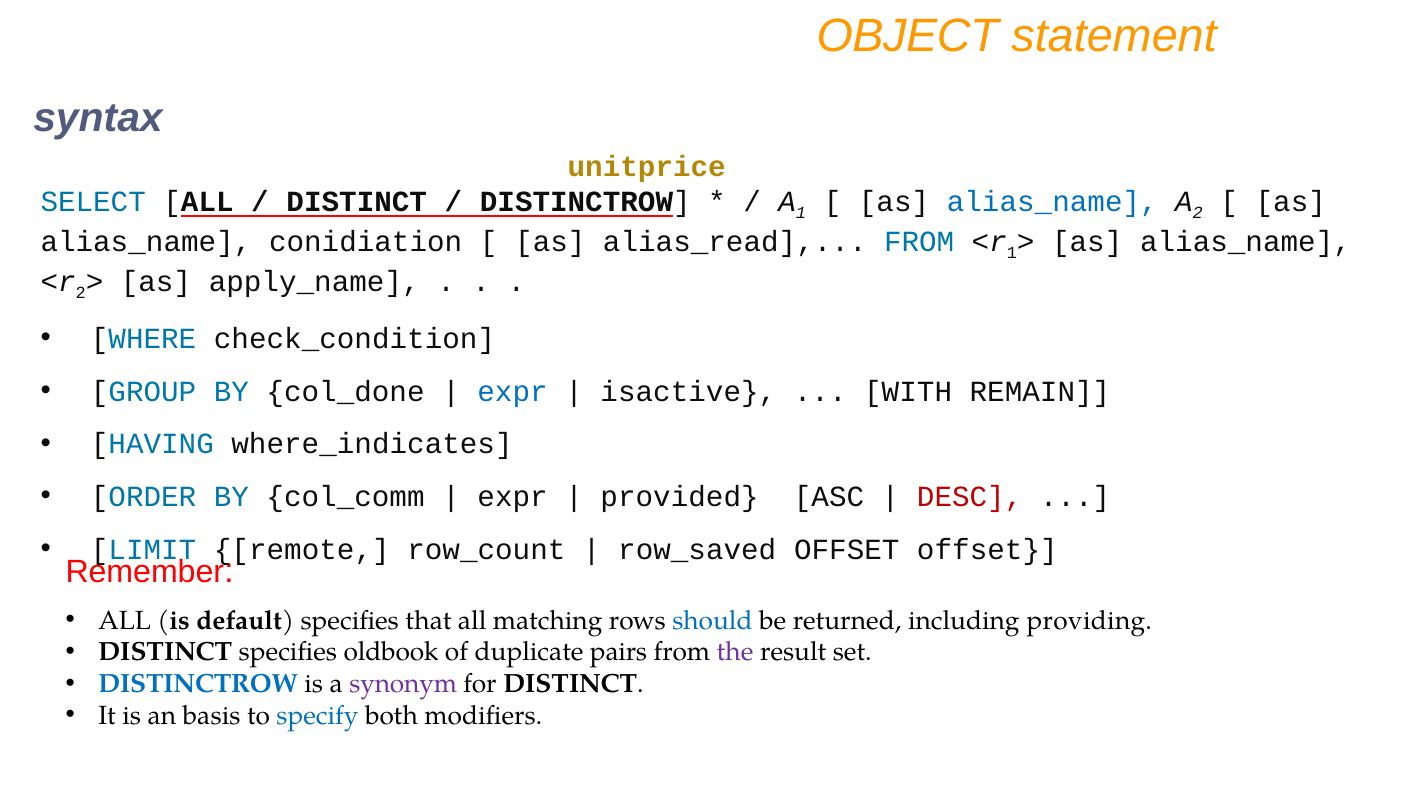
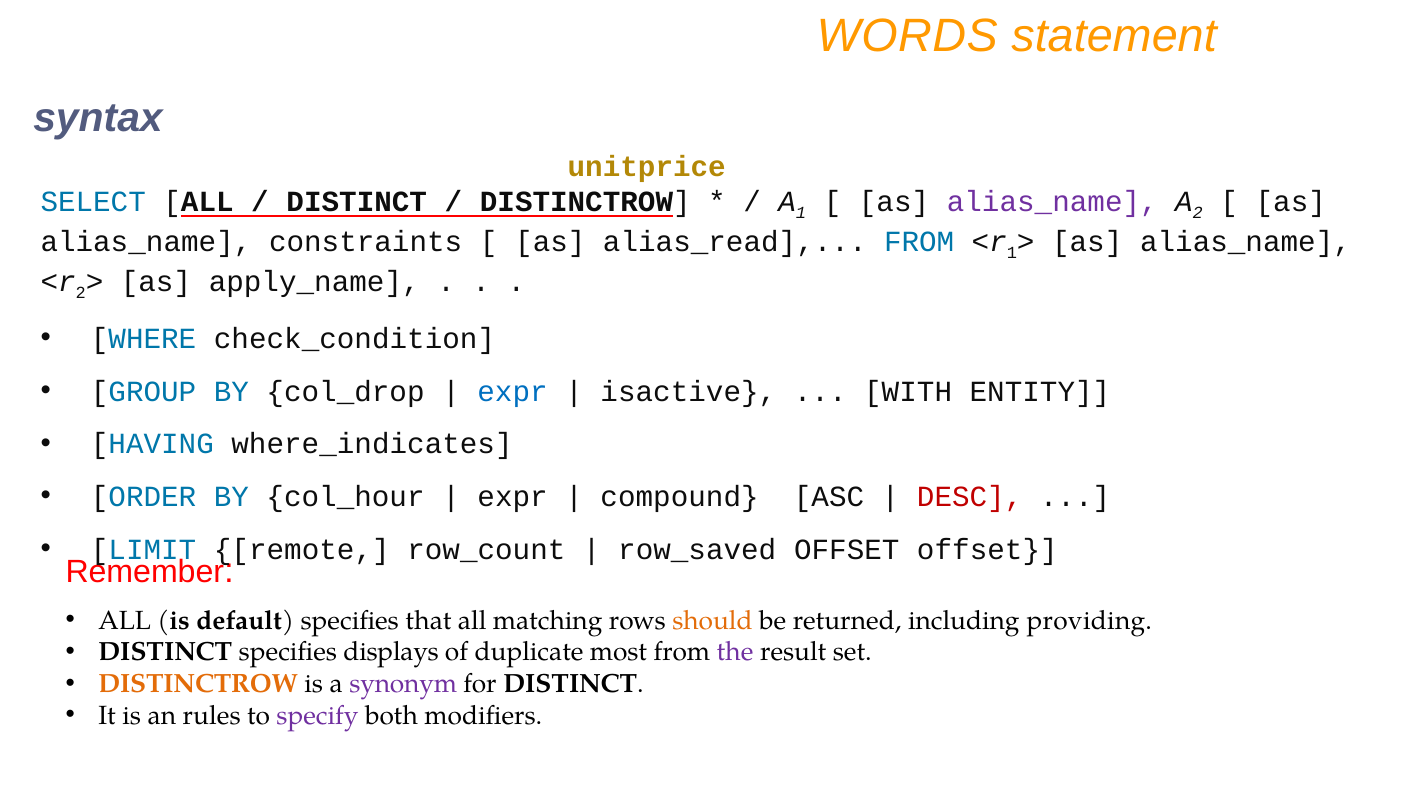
OBJECT: OBJECT -> WORDS (907, 37)
alias_name colour: blue -> purple (1052, 202)
conidiation: conidiation -> constraints (366, 242)
col_done: col_done -> col_drop (346, 392)
REMAIN: REMAIN -> ENTITY (1040, 392)
col_comm: col_comm -> col_hour (346, 497)
provided: provided -> compound (680, 497)
should colour: blue -> orange (712, 621)
oldbook: oldbook -> displays (391, 652)
pairs: pairs -> most (618, 652)
DISTINCTROW colour: blue -> orange (198, 684)
basis: basis -> rules (212, 715)
specify colour: blue -> purple (318, 715)
